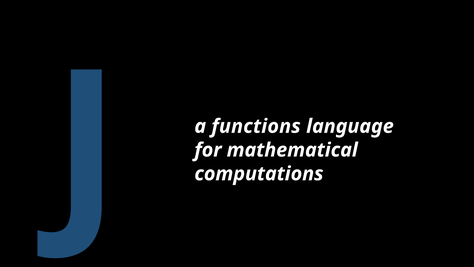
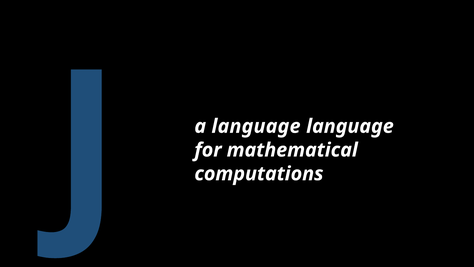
a functions: functions -> language (256, 126)
